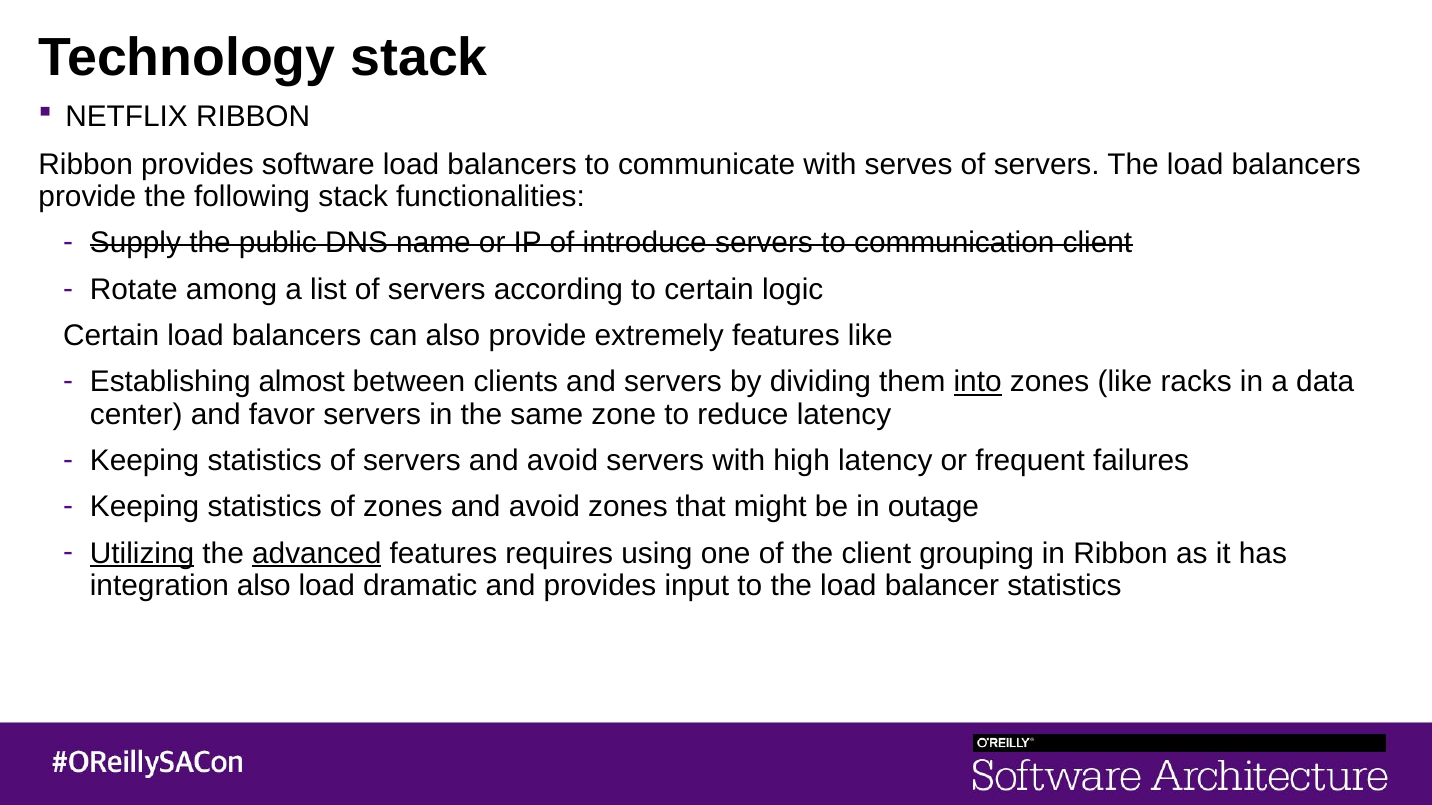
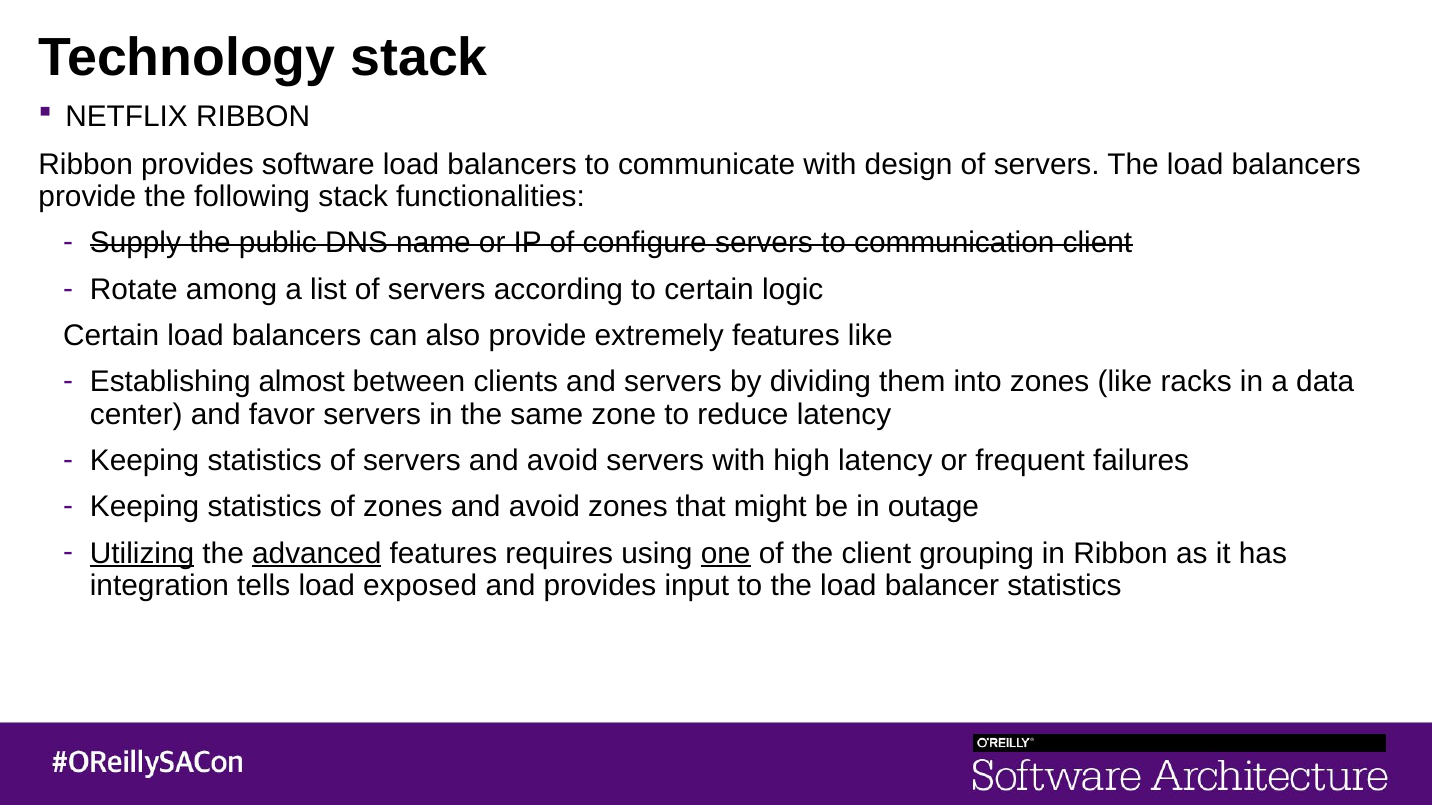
serves: serves -> design (909, 165)
introduce: introduce -> configure (645, 243)
into underline: present -> none (978, 382)
one underline: none -> present (726, 554)
integration also: also -> tells (264, 586)
dramatic: dramatic -> exposed (420, 586)
